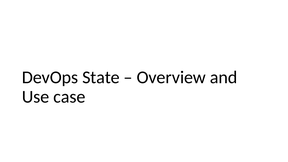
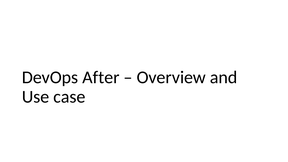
State: State -> After (101, 77)
